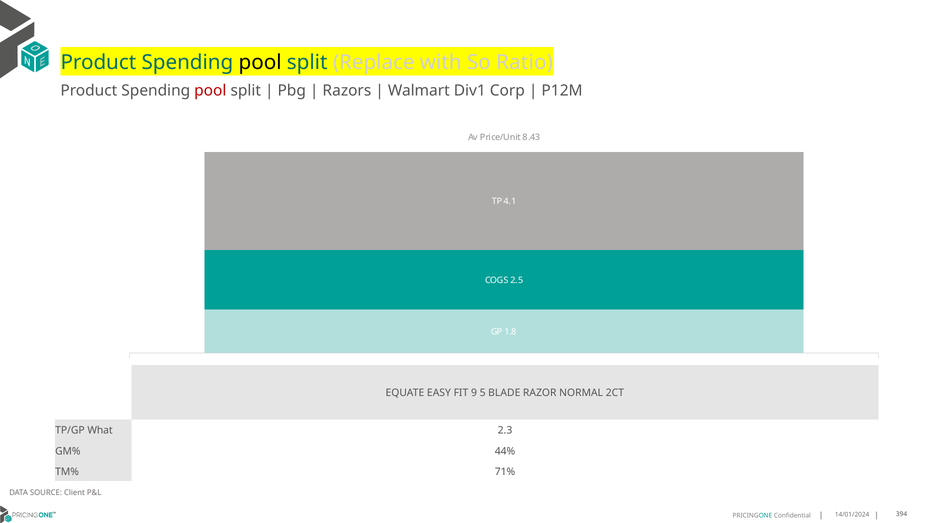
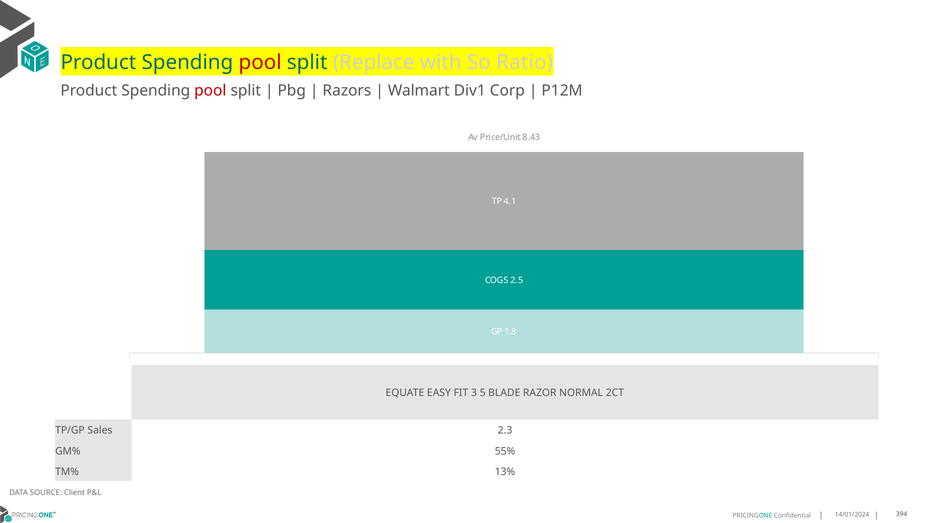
pool colour: black -> red (260, 62)
9: 9 -> 3 (474, 393)
What: What -> Sales (100, 431)
44%: 44% -> 55% (505, 451)
71%: 71% -> 13% (505, 472)
